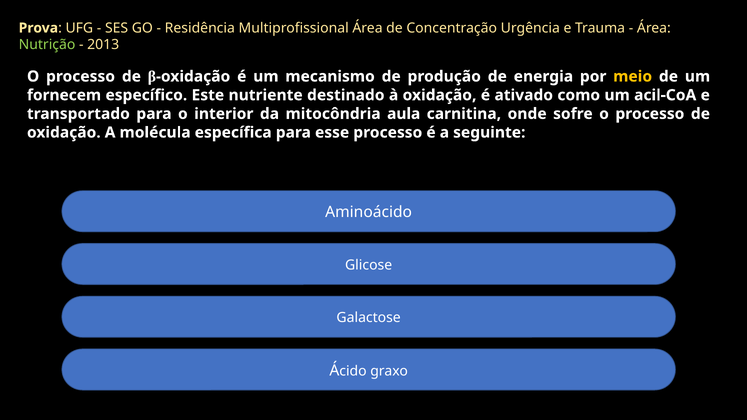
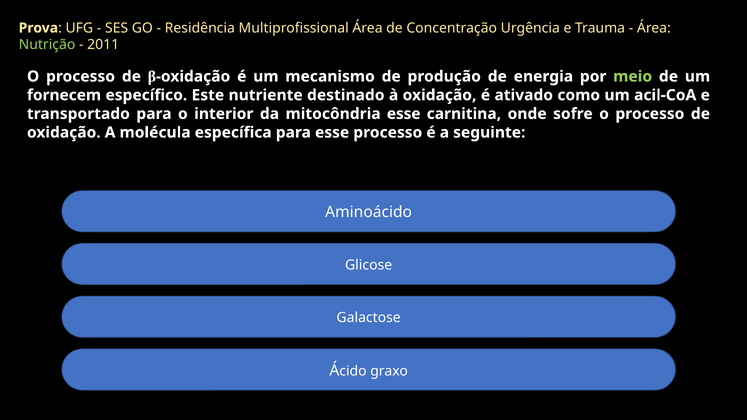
2013: 2013 -> 2011 (103, 45)
meio colour: yellow -> light green (633, 76)
mitocôndria aula: aula -> esse (404, 114)
